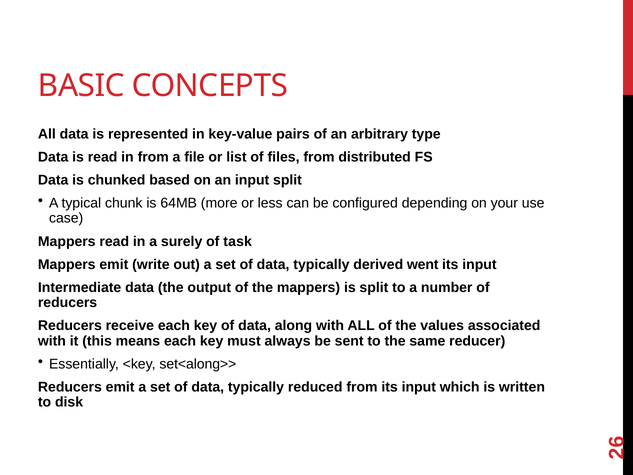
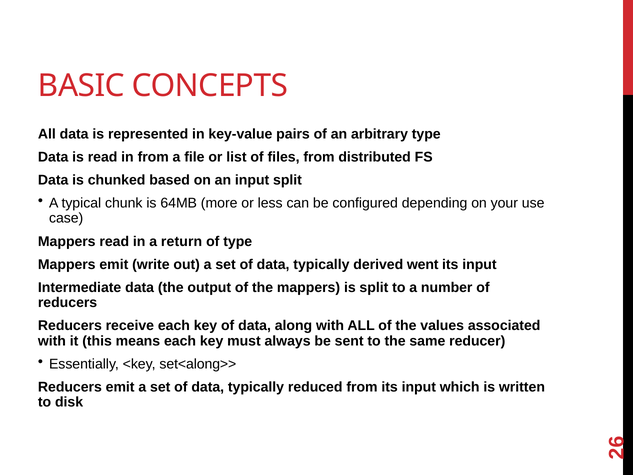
surely: surely -> return (182, 241)
of task: task -> type (238, 241)
